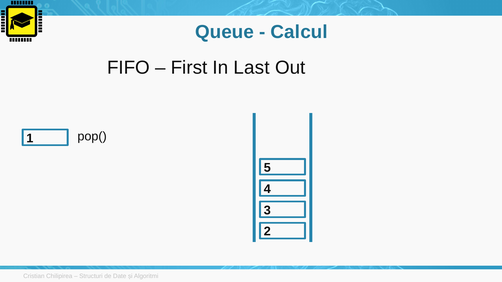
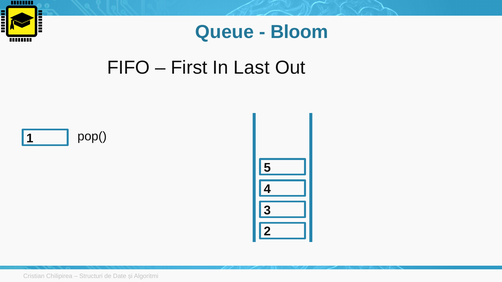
Calcul: Calcul -> Bloom (299, 32)
